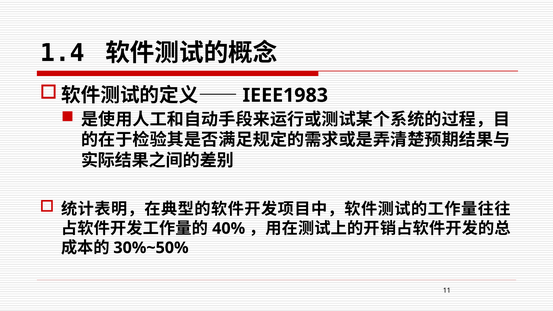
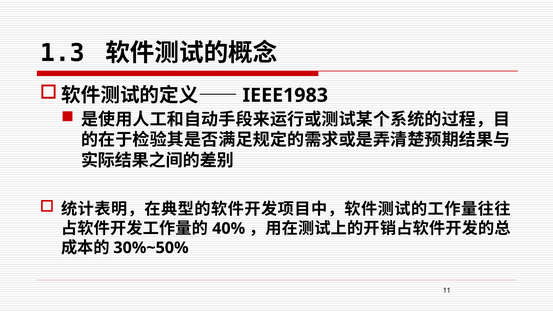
1.4: 1.4 -> 1.3 (62, 53)
